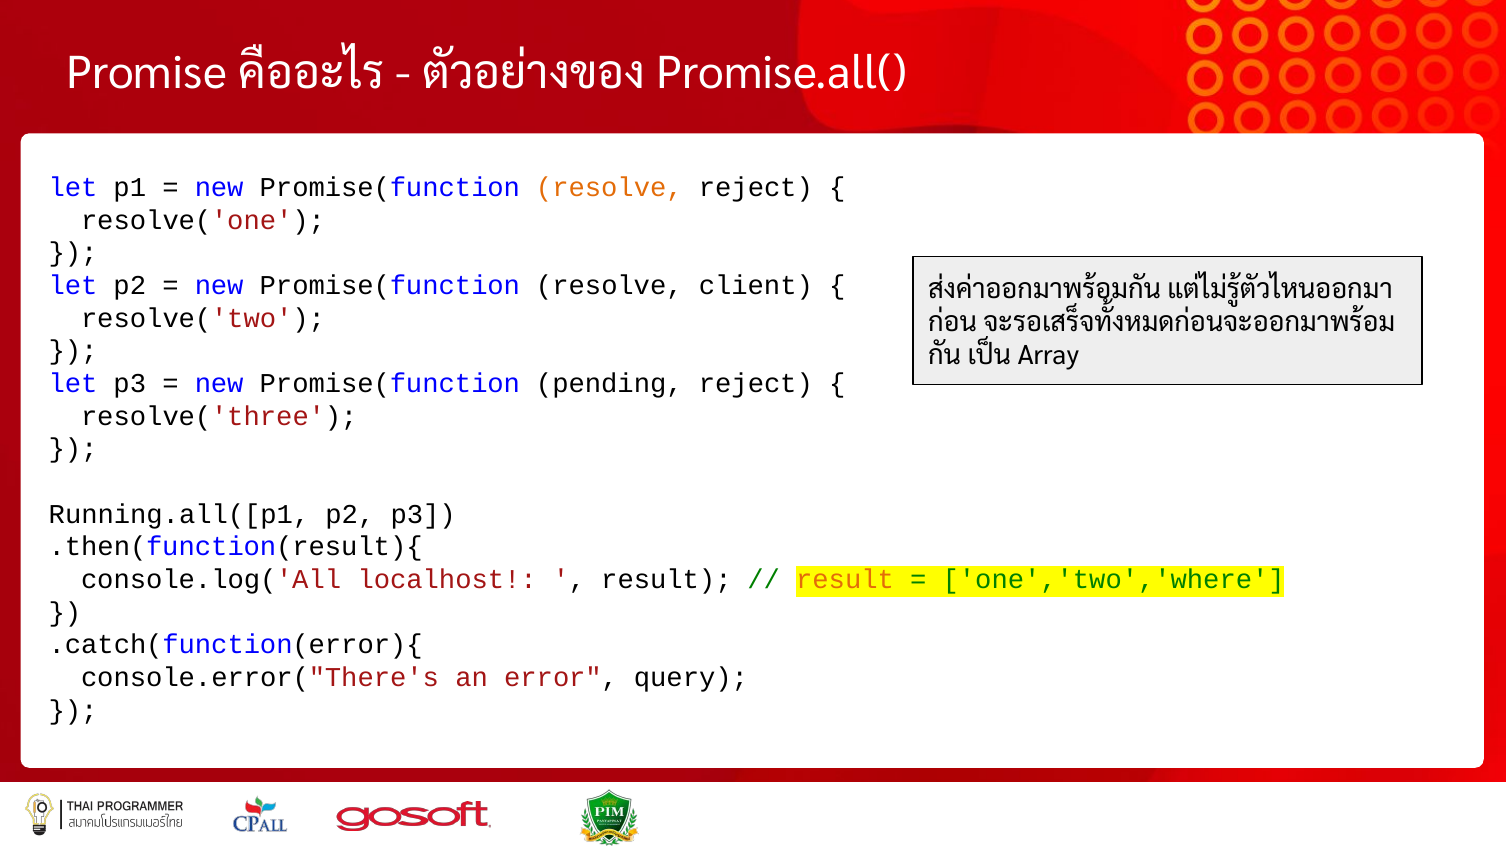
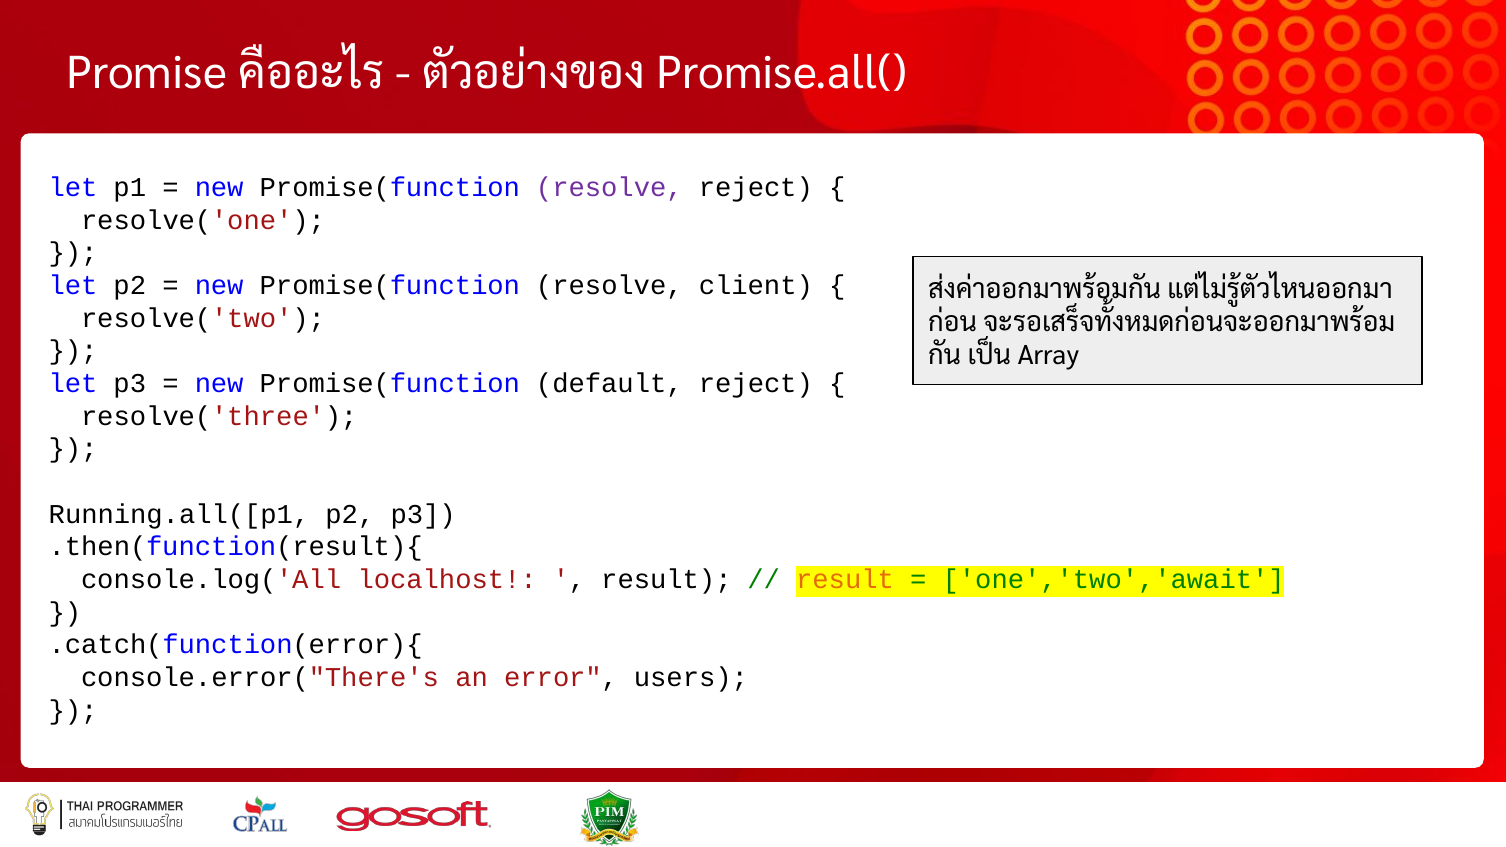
resolve colour: orange -> purple (609, 188)
pending: pending -> default (609, 384)
one','two','where: one','two','where -> one','two','await (1114, 580)
query: query -> users (691, 678)
